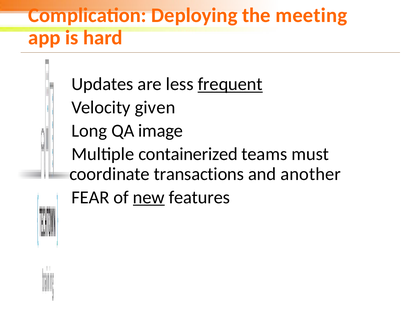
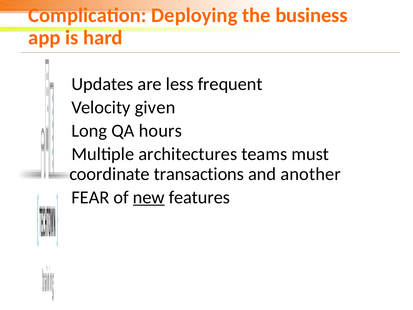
meeting: meeting -> business (311, 15)
frequent underline: present -> none (230, 84)
image: image -> hours (160, 131)
containerized: containerized -> architectures (188, 154)
